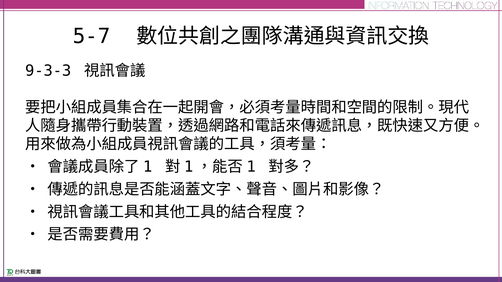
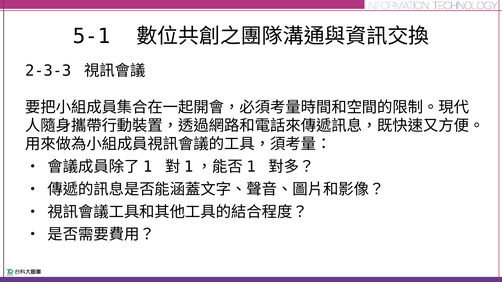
5-7: 5-7 -> 5-1 (92, 36)
9-3-3: 9-3-3 -> 2-3-3 (48, 71)
